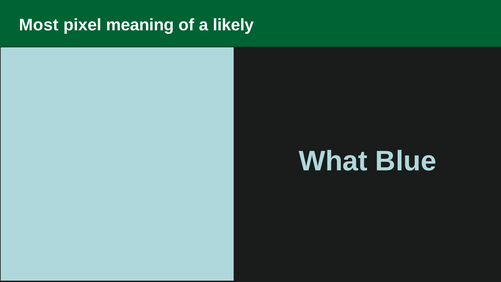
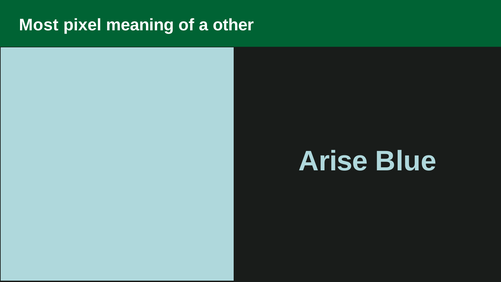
likely: likely -> other (233, 25)
What: What -> Arise (333, 161)
